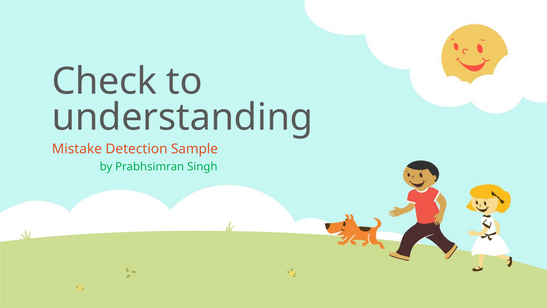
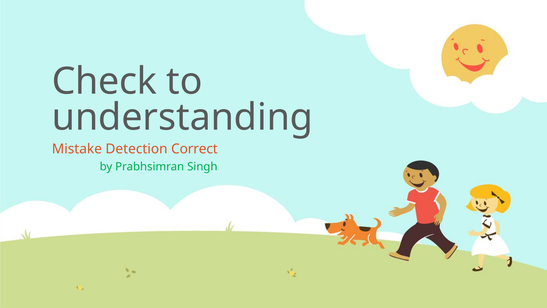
Sample: Sample -> Correct (194, 149)
